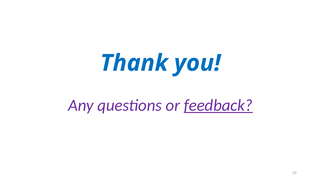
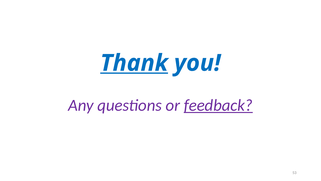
Thank underline: none -> present (134, 63)
